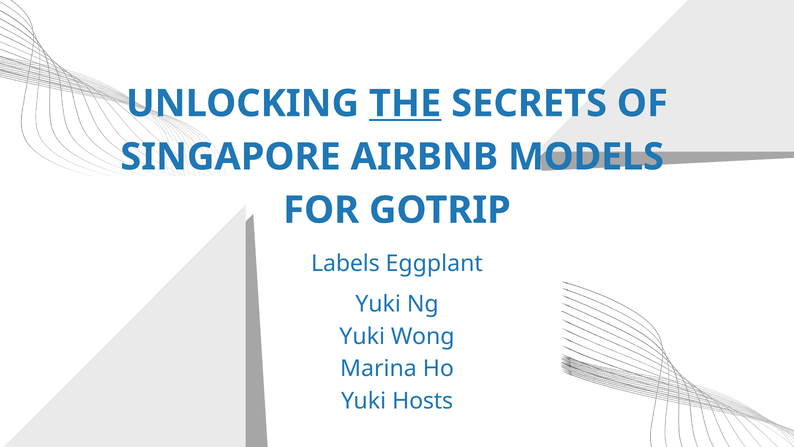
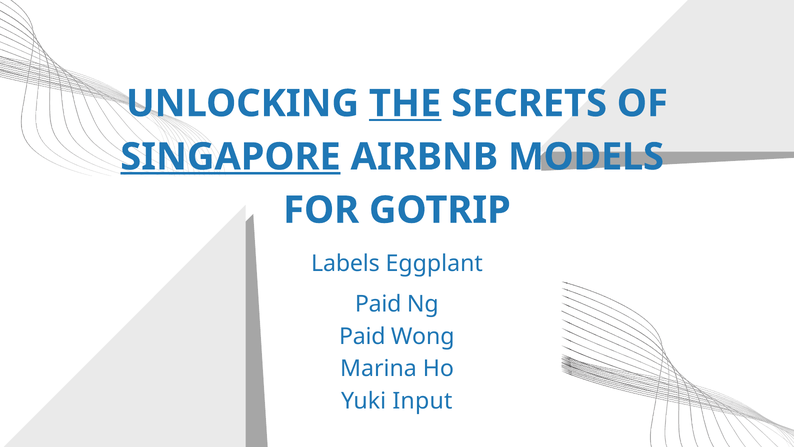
SINGAPORE underline: none -> present (231, 157)
Yuki: Yuki -> Paid (378, 304)
Yuki: Yuki -> Paid (362, 336)
Hosts: Hosts -> Input (422, 401)
